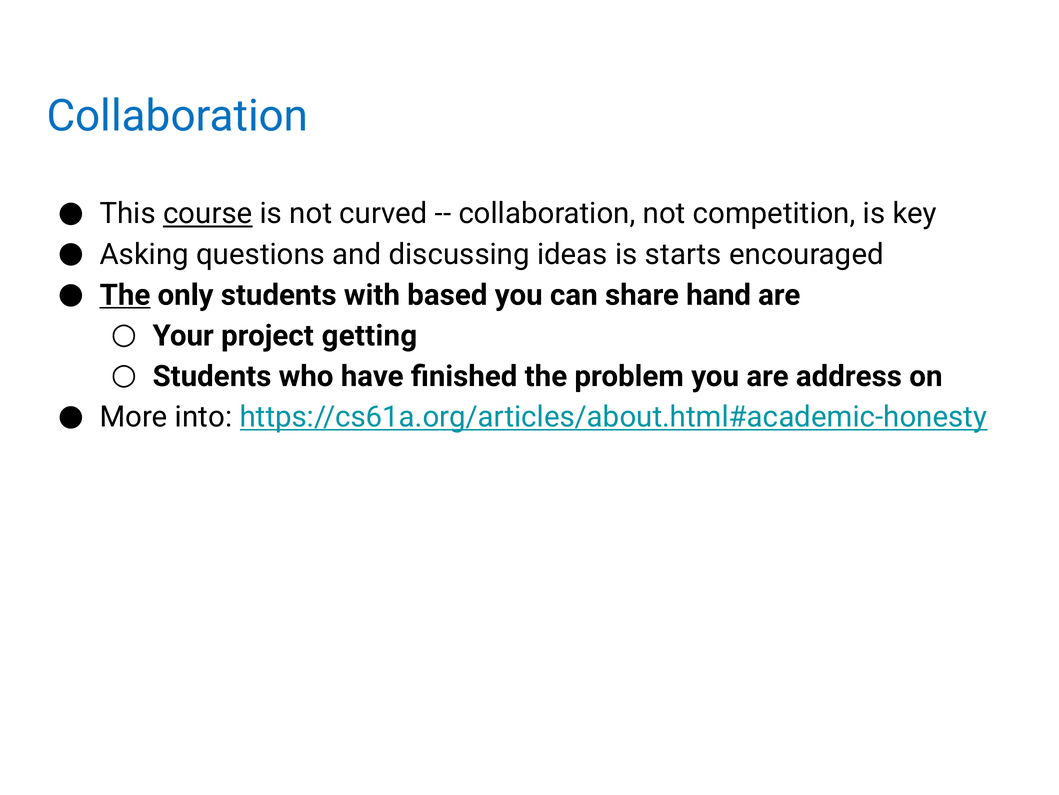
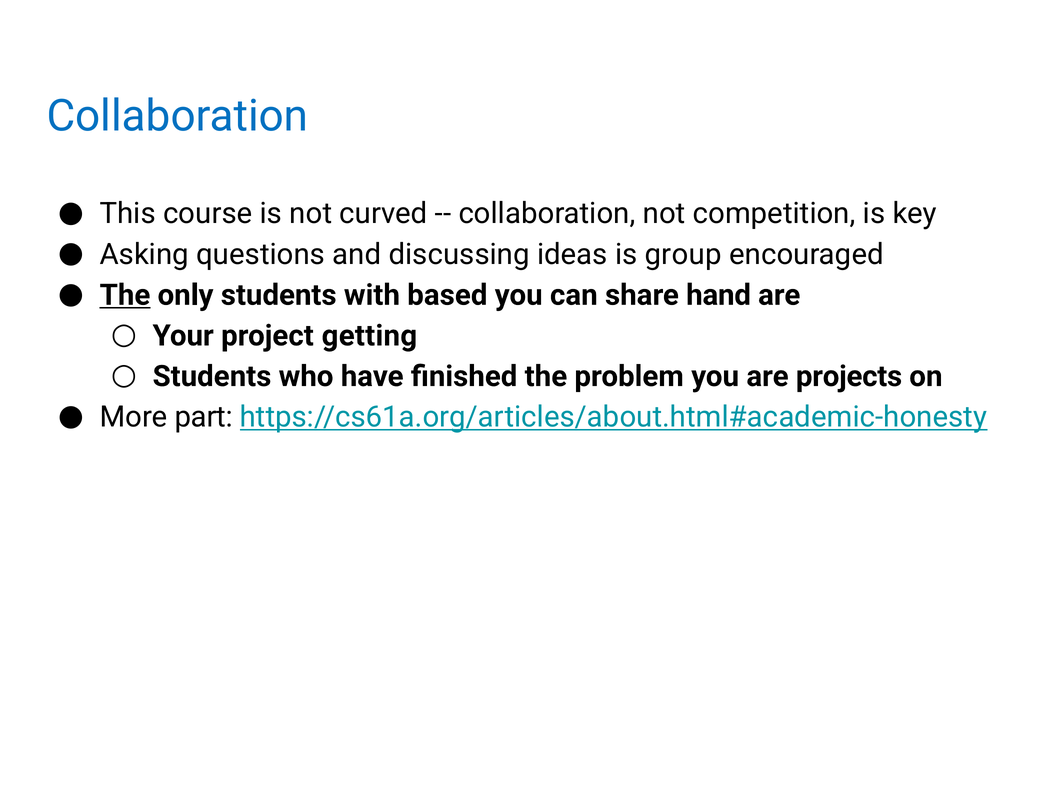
course underline: present -> none (208, 214)
starts: starts -> group (683, 254)
address: address -> projects (849, 376)
into: into -> part (204, 417)
